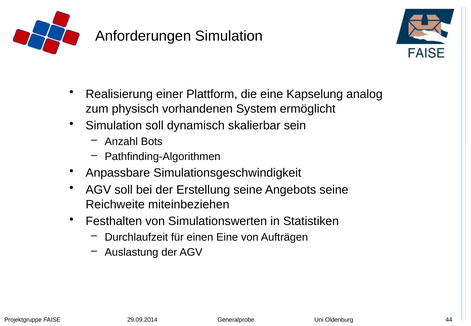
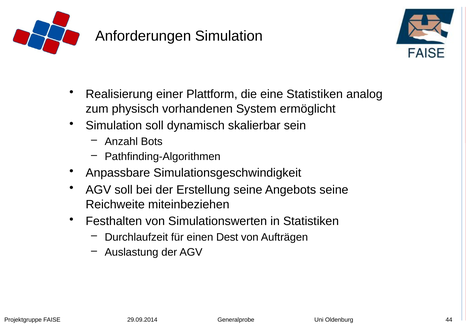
eine Kapselung: Kapselung -> Statistiken (315, 94)
einen Eine: Eine -> Dest (227, 237)
